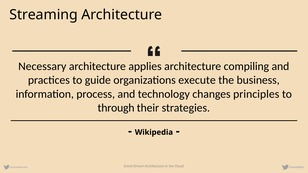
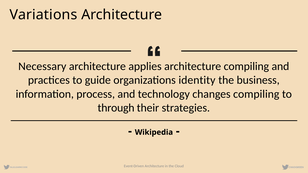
Streaming: Streaming -> Variations (43, 15)
execute: execute -> identity (197, 80)
changes principles: principles -> compiling (256, 94)
